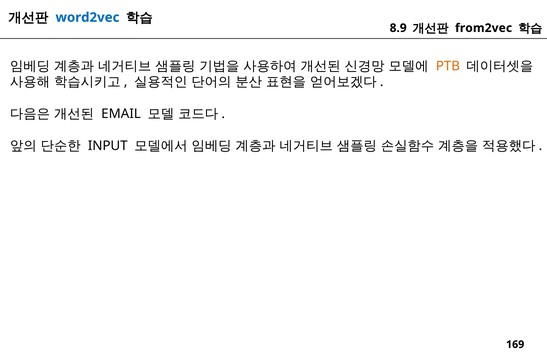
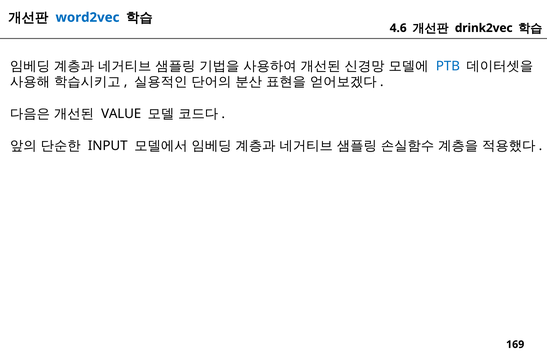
8.9: 8.9 -> 4.6 (398, 28)
from2vec: from2vec -> drink2vec (484, 28)
PTB colour: orange -> blue (448, 66)
EMAIL: EMAIL -> VALUE (121, 114)
